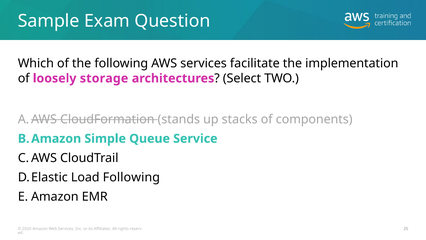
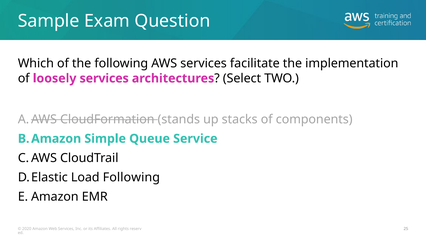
loosely storage: storage -> services (104, 78)
